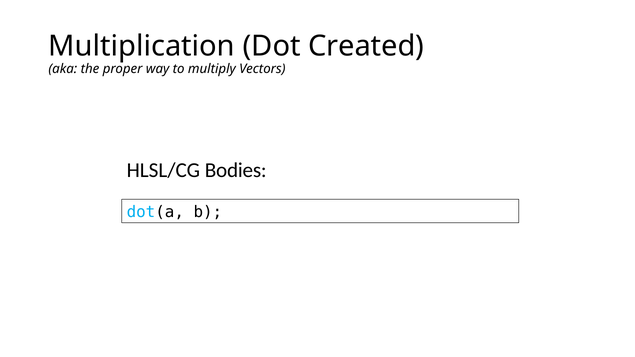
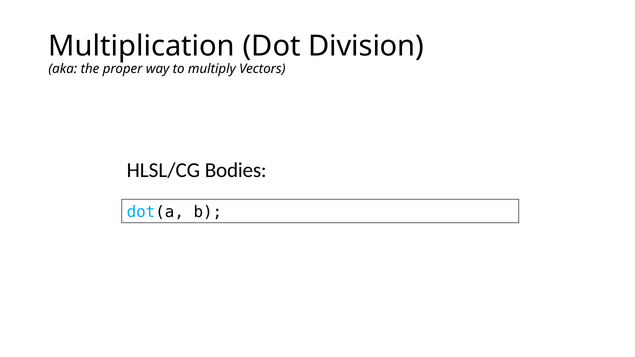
Created: Created -> Division (366, 46)
